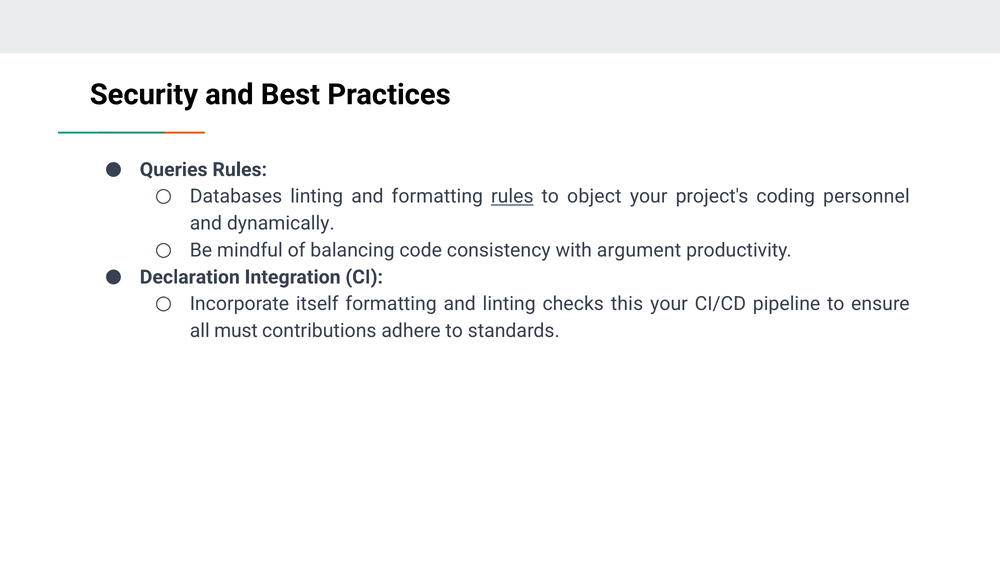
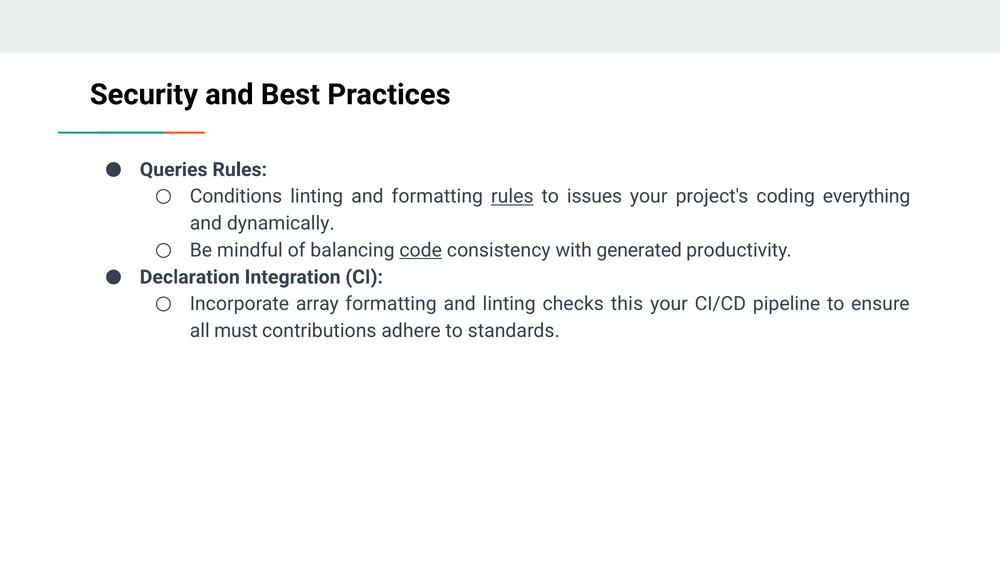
Databases: Databases -> Conditions (236, 197)
object: object -> issues (595, 197)
personnel: personnel -> everything (867, 197)
code underline: none -> present (421, 250)
argument: argument -> generated (639, 250)
itself: itself -> array (317, 304)
